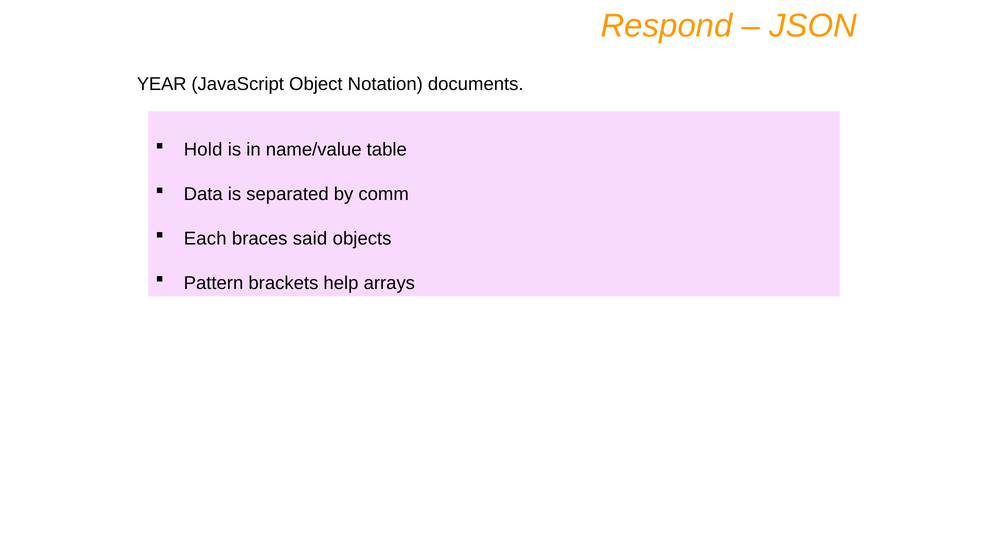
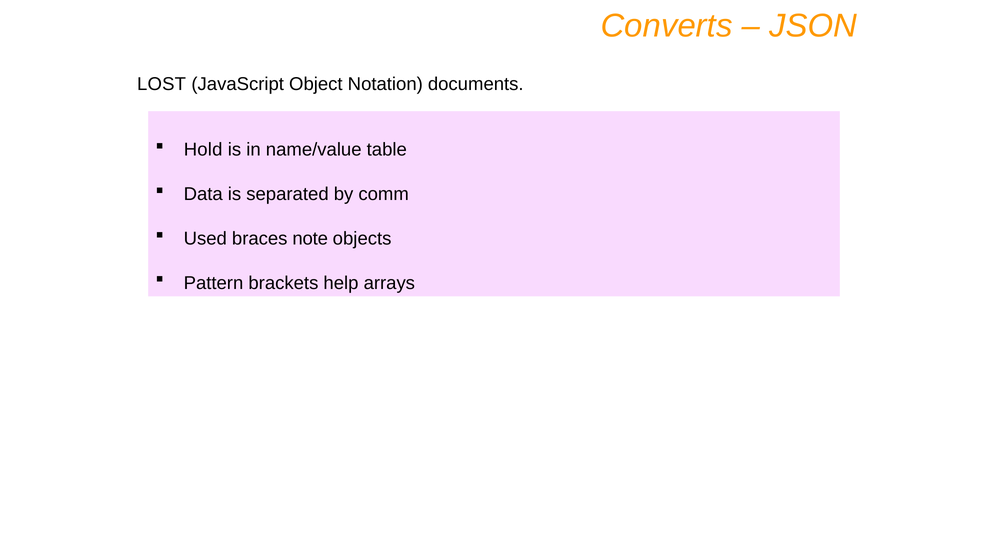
Respond: Respond -> Converts (667, 26)
YEAR: YEAR -> LOST (162, 84)
Each: Each -> Used (205, 238)
said: said -> note (310, 238)
